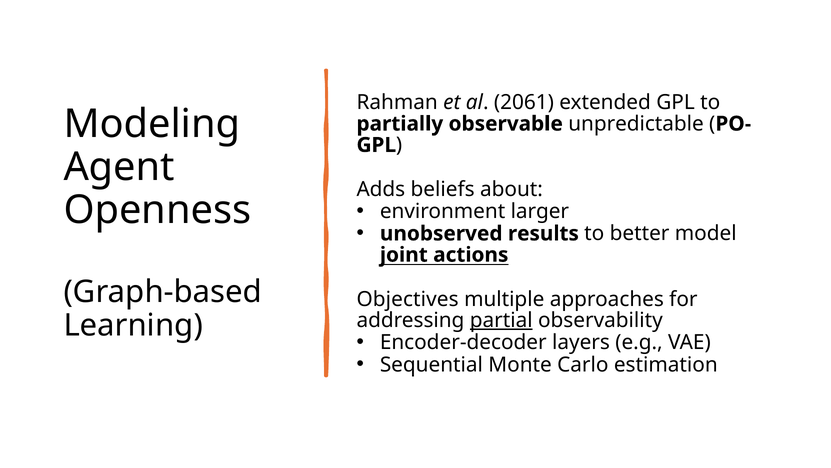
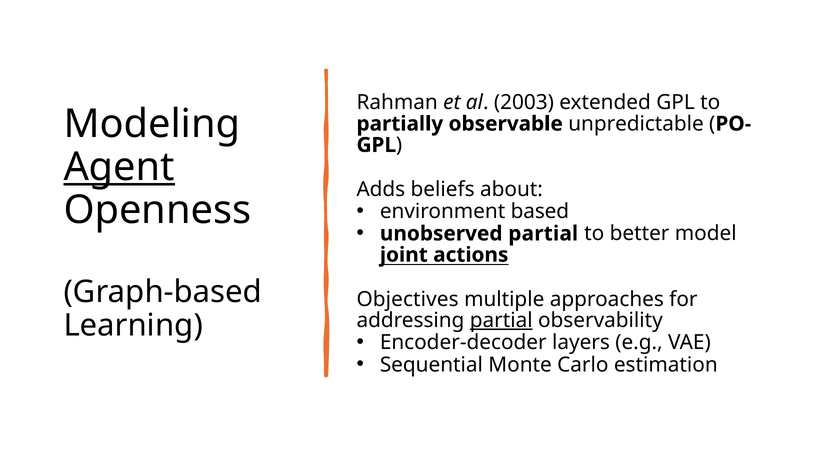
2061: 2061 -> 2003 (524, 102)
Agent underline: none -> present (119, 167)
larger: larger -> based (540, 211)
unobserved results: results -> partial (543, 233)
